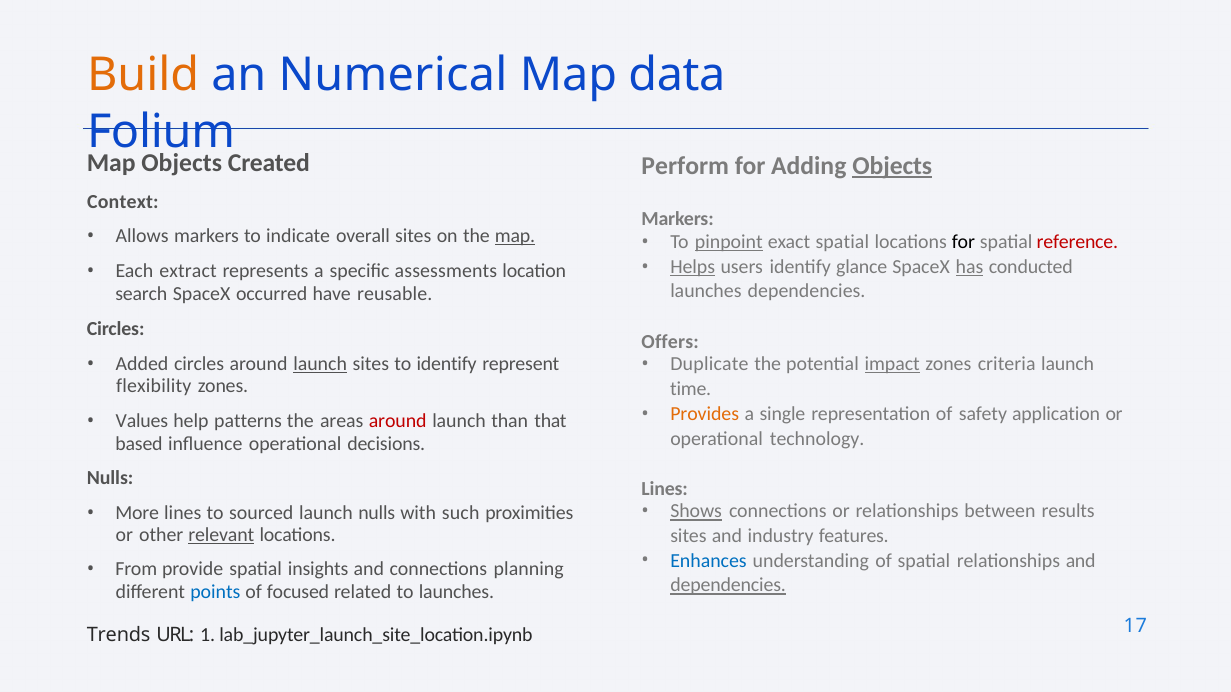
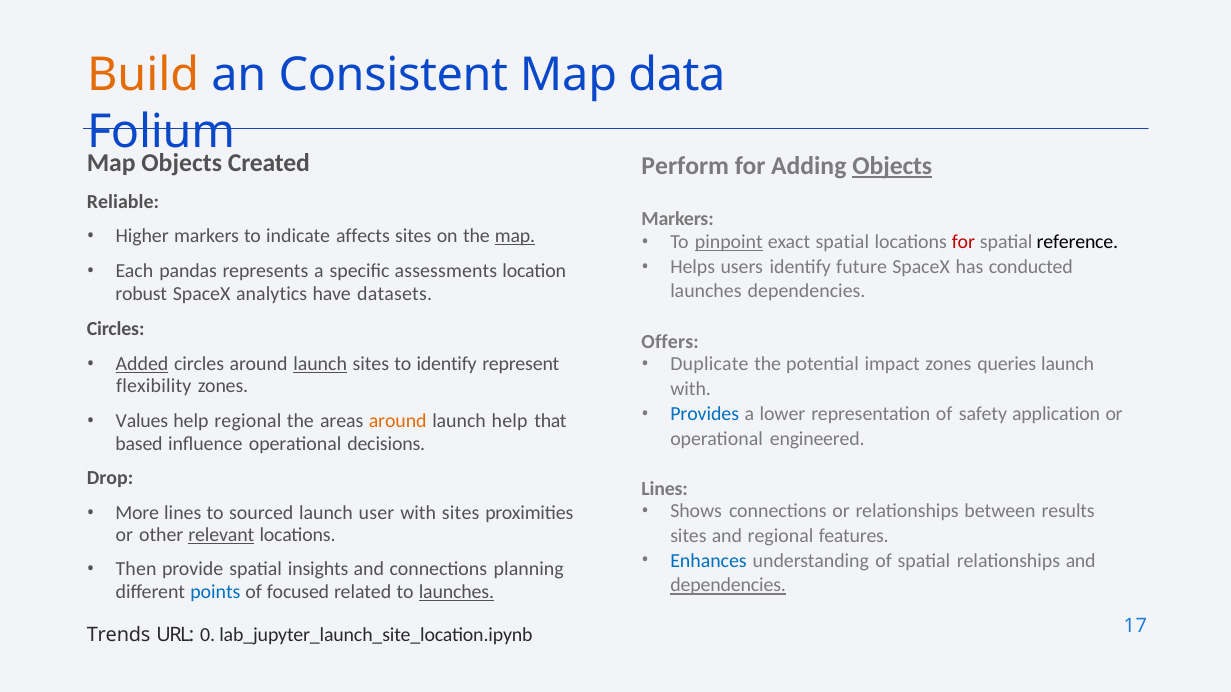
Numerical: Numerical -> Consistent (393, 75)
Context: Context -> Reliable (123, 202)
Allows: Allows -> Higher (142, 236)
overall: overall -> affects (363, 236)
for colour: black -> red (963, 242)
reference colour: red -> black (1077, 242)
Helps underline: present -> none (693, 267)
glance: glance -> future (862, 267)
has underline: present -> none (969, 267)
extract: extract -> pandas (188, 272)
search: search -> robust (141, 294)
occurred: occurred -> analytics (272, 294)
reusable: reusable -> datasets (395, 294)
Added underline: none -> present (142, 364)
impact underline: present -> none (892, 364)
criteria: criteria -> queries (1007, 364)
time: time -> with (691, 389)
Provides colour: orange -> blue (705, 414)
single: single -> lower (782, 414)
help patterns: patterns -> regional (248, 421)
around colour: red -> orange (398, 421)
launch than: than -> help (510, 421)
technology: technology -> engineered (817, 439)
Nulls: Nulls -> Drop (110, 478)
Shows underline: present -> none (696, 512)
launch nulls: nulls -> user (377, 513)
with such: such -> sites (461, 513)
and industry: industry -> regional (781, 536)
From: From -> Then (136, 570)
launches underline: none -> present (456, 593)
1: 1 -> 0 (208, 635)
